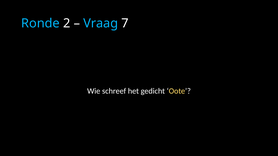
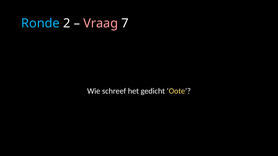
Vraag colour: light blue -> pink (101, 23)
